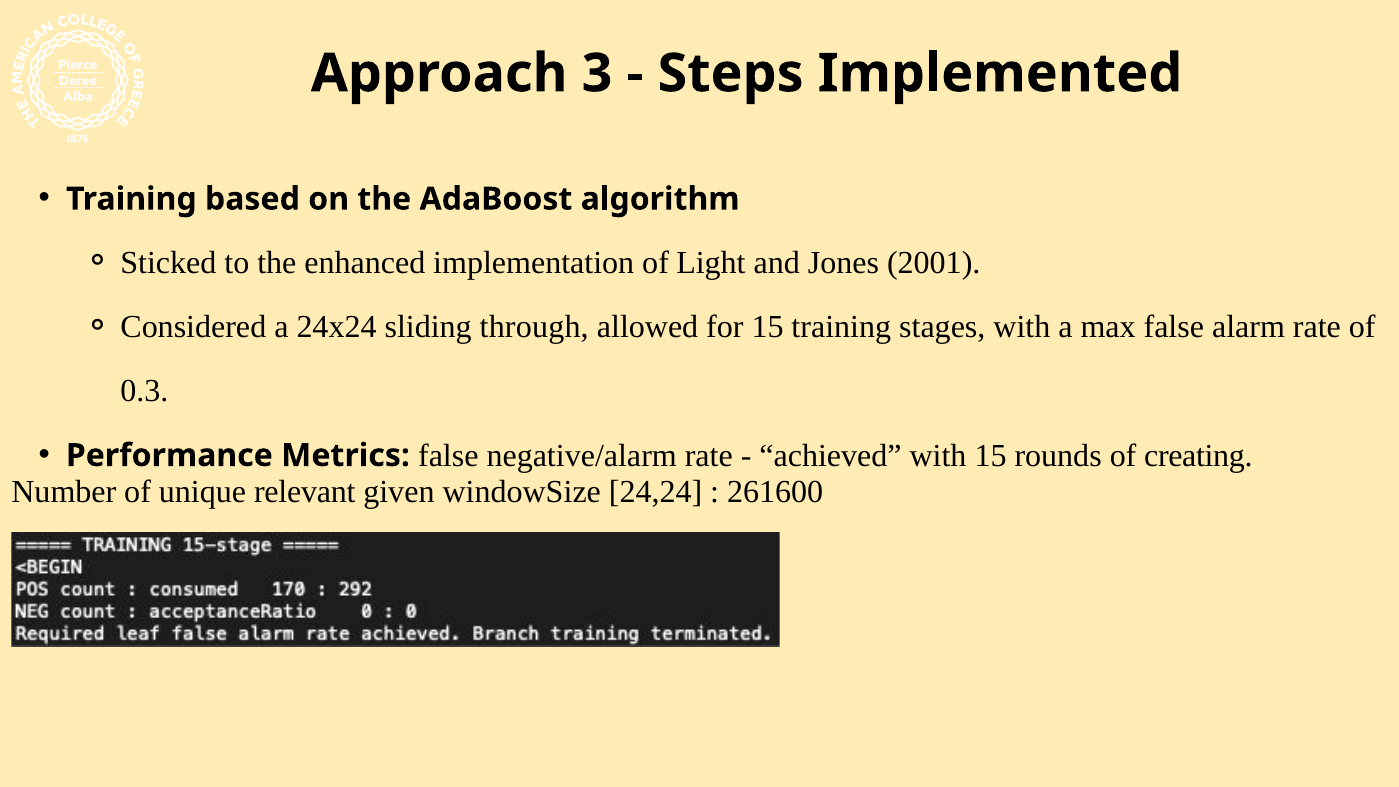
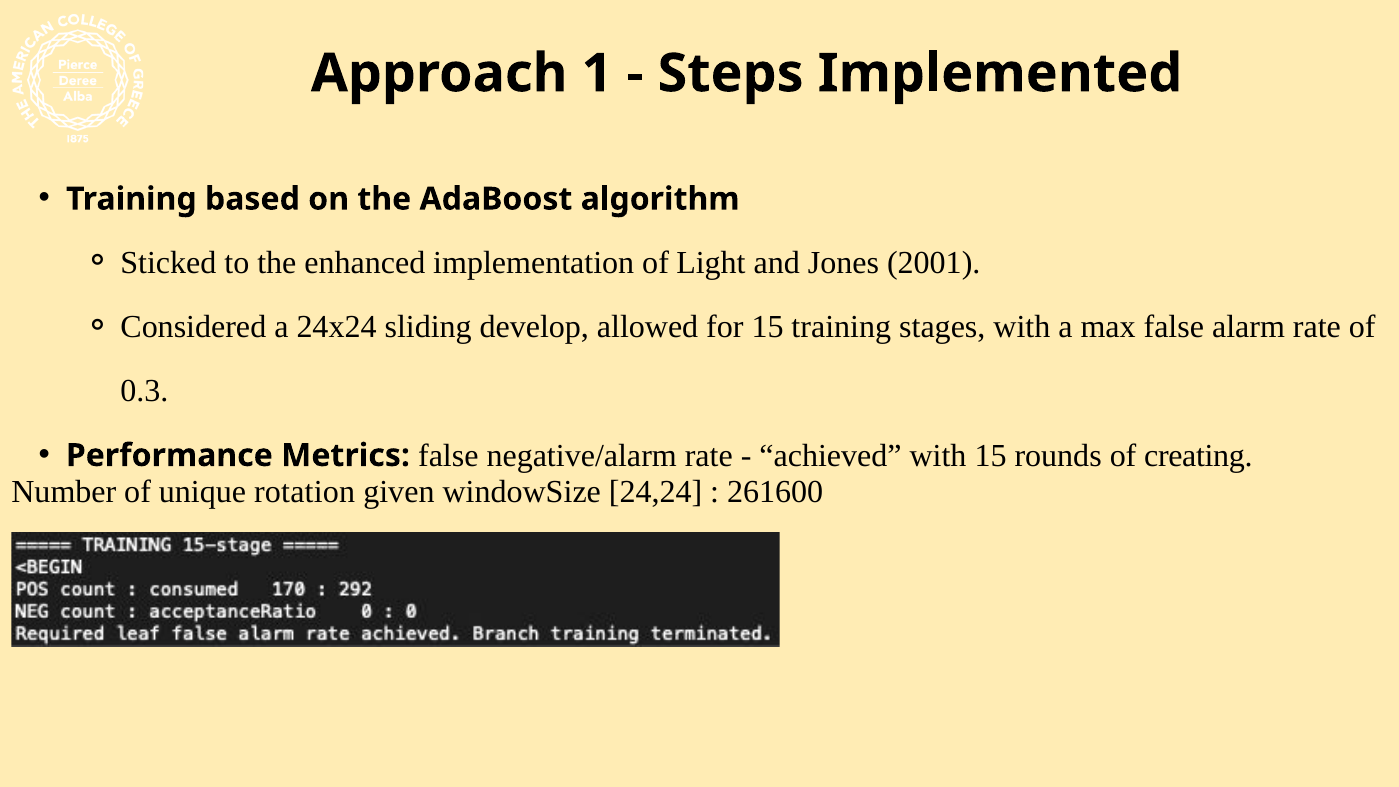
3: 3 -> 1 (597, 74)
through: through -> develop (534, 327)
relevant: relevant -> rotation (305, 492)
